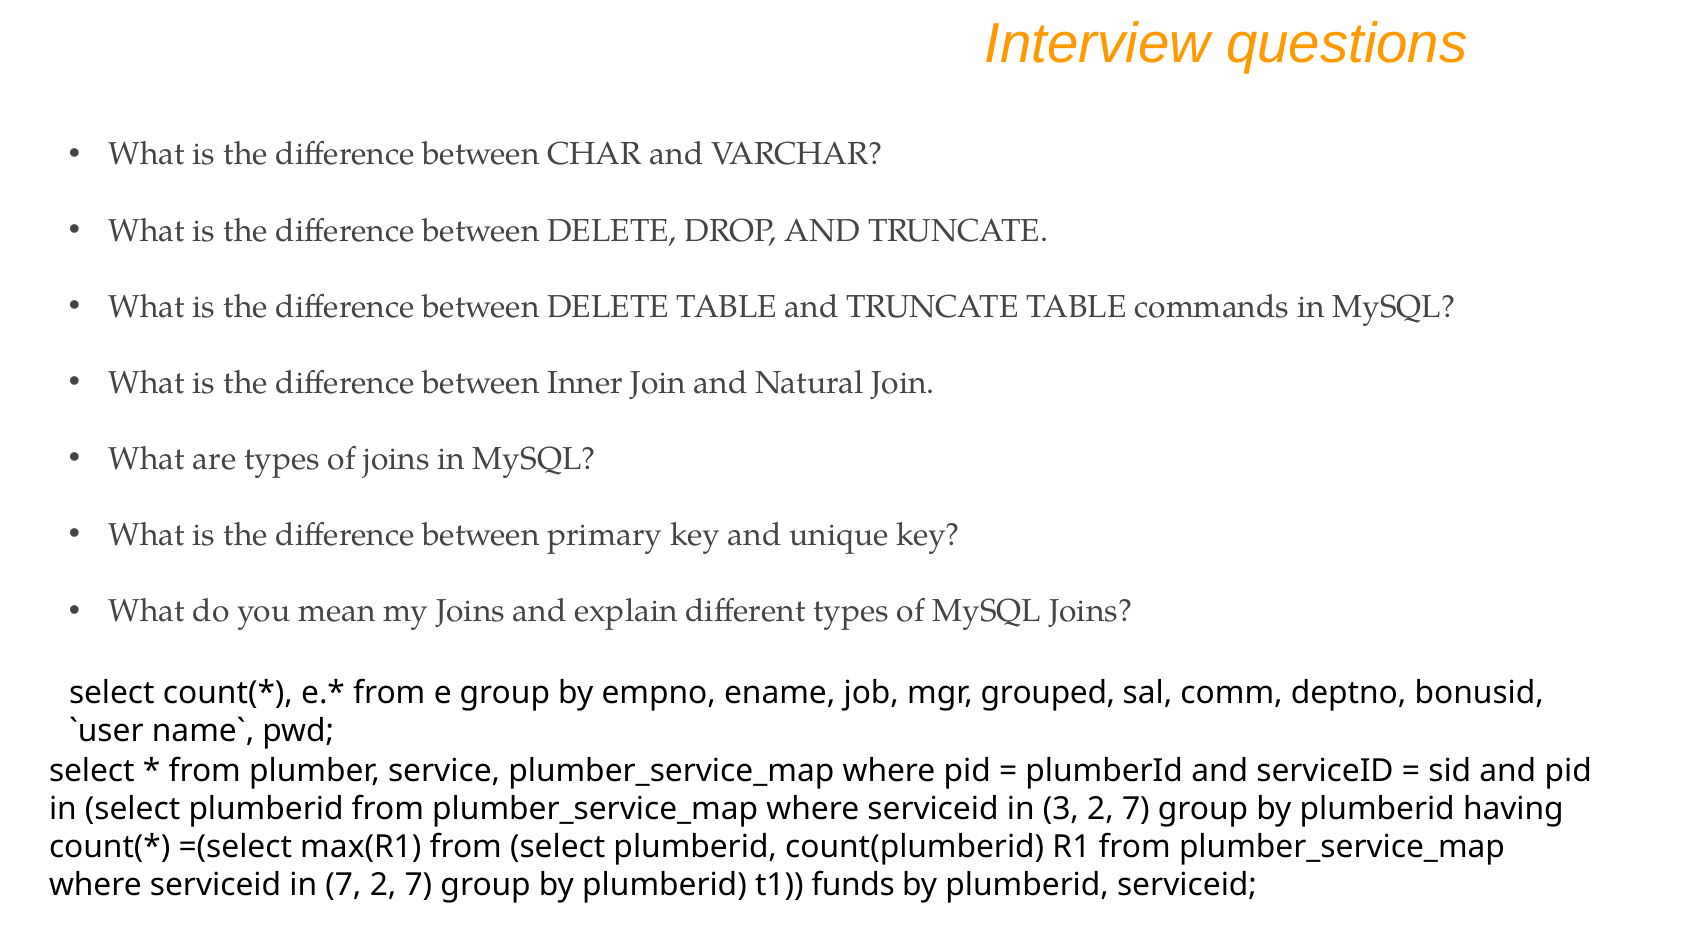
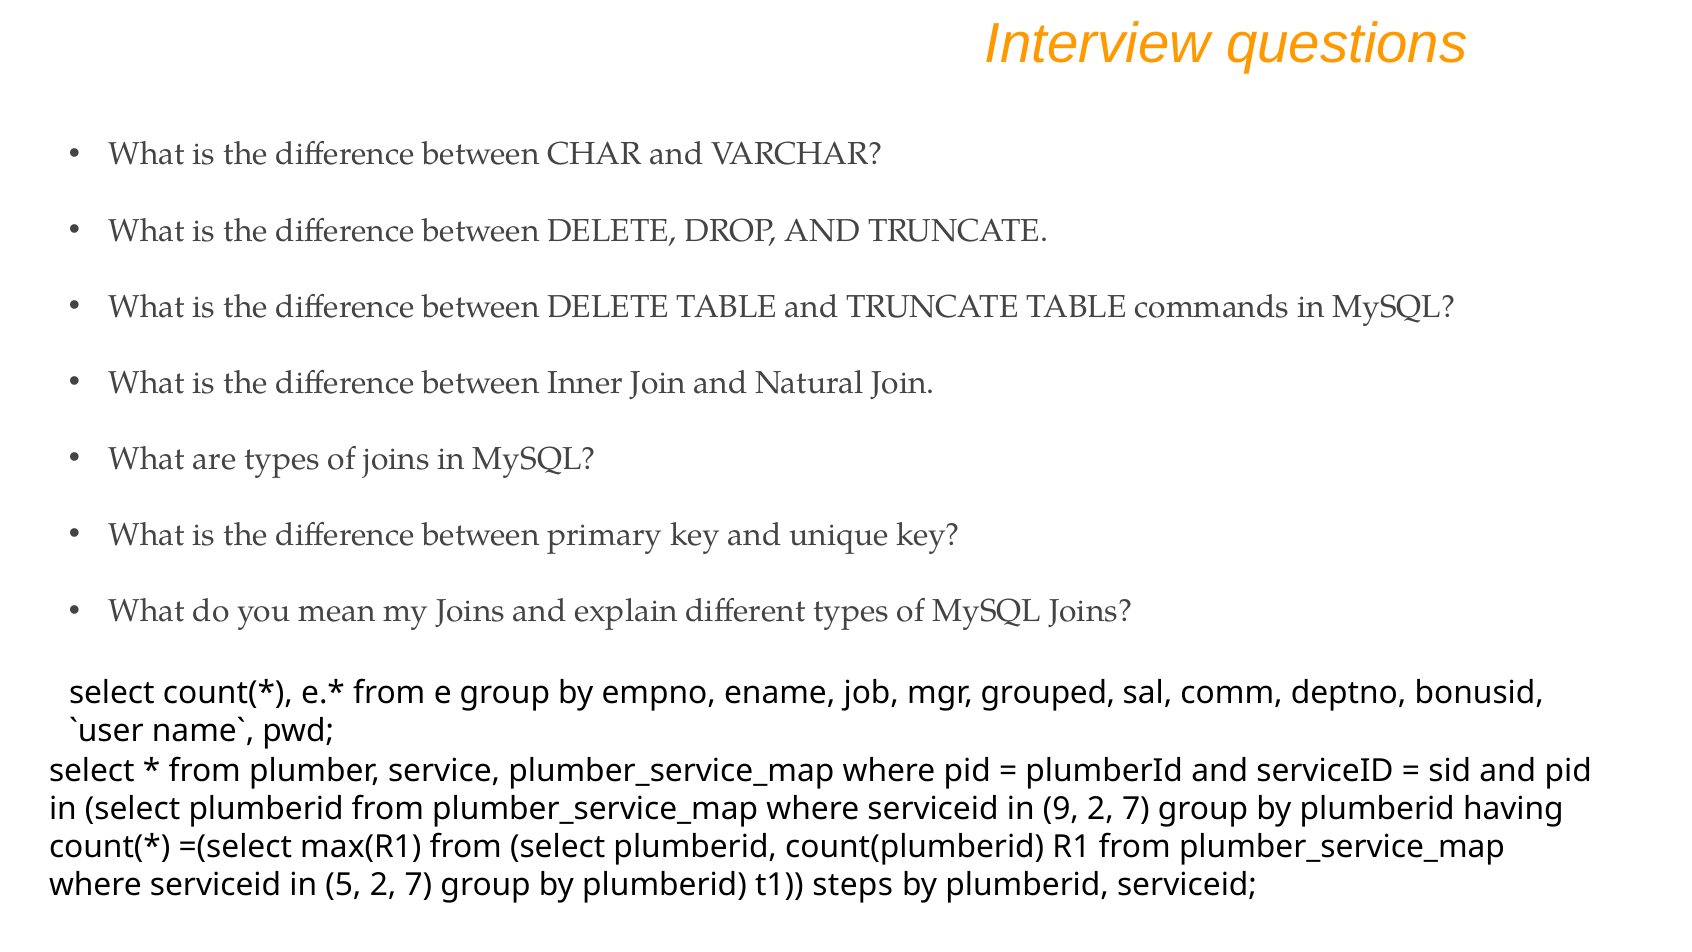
3: 3 -> 9 (1061, 809)
in 7: 7 -> 5 (343, 885)
funds: funds -> steps (853, 885)
